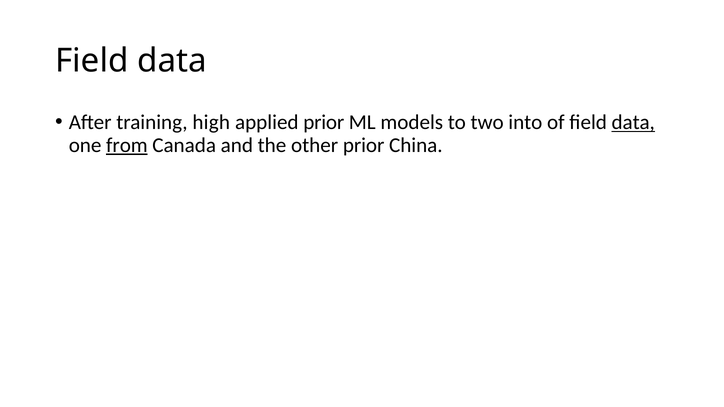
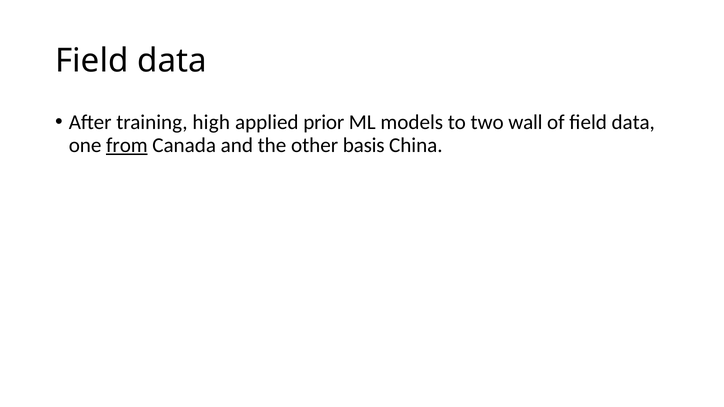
into: into -> wall (525, 122)
data underline: present -> none (633, 122)
other prior: prior -> basis (364, 145)
